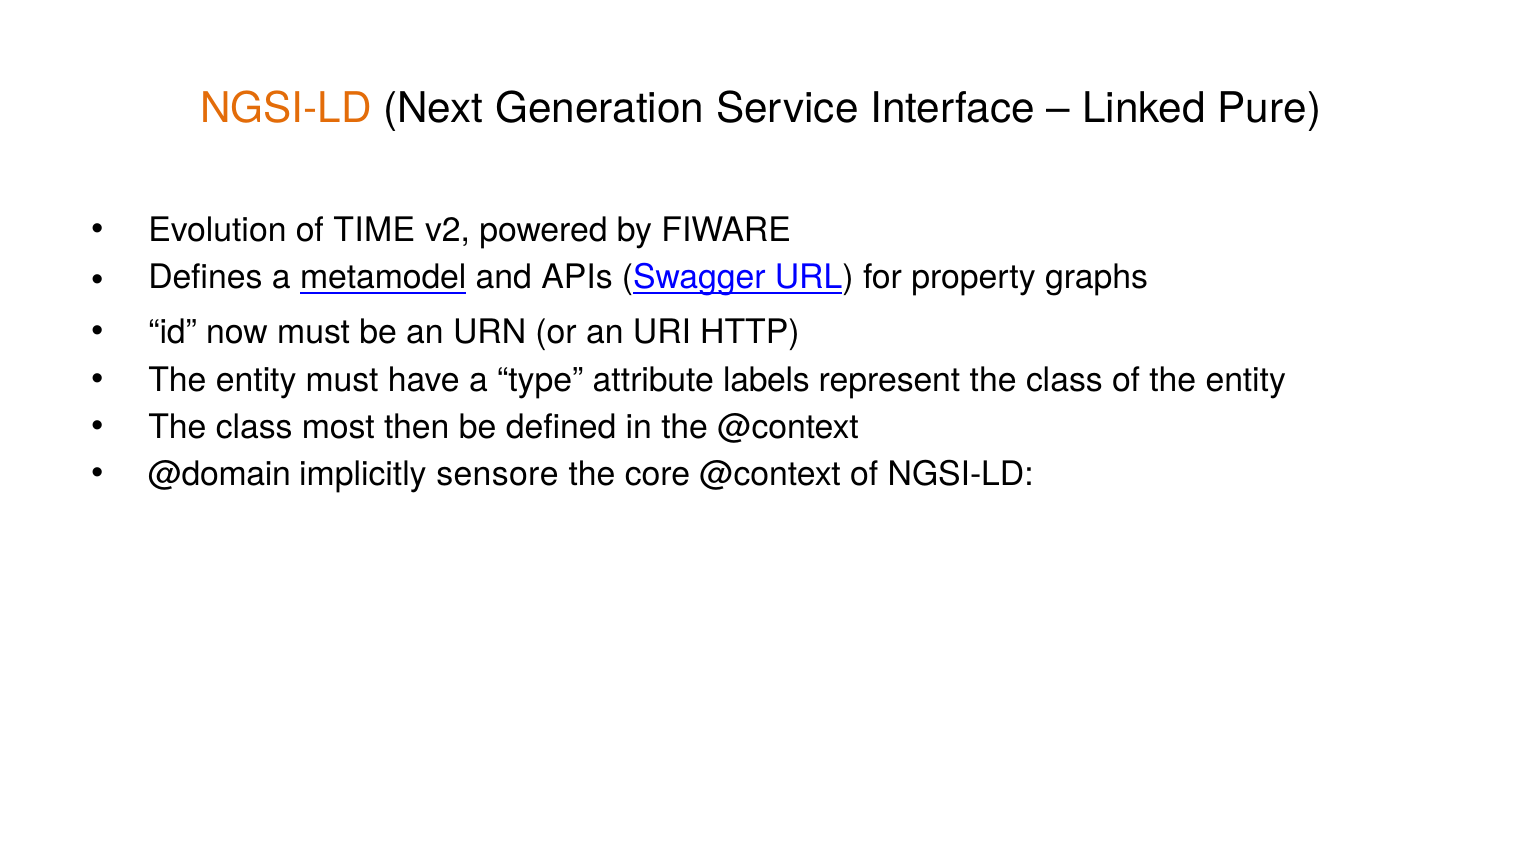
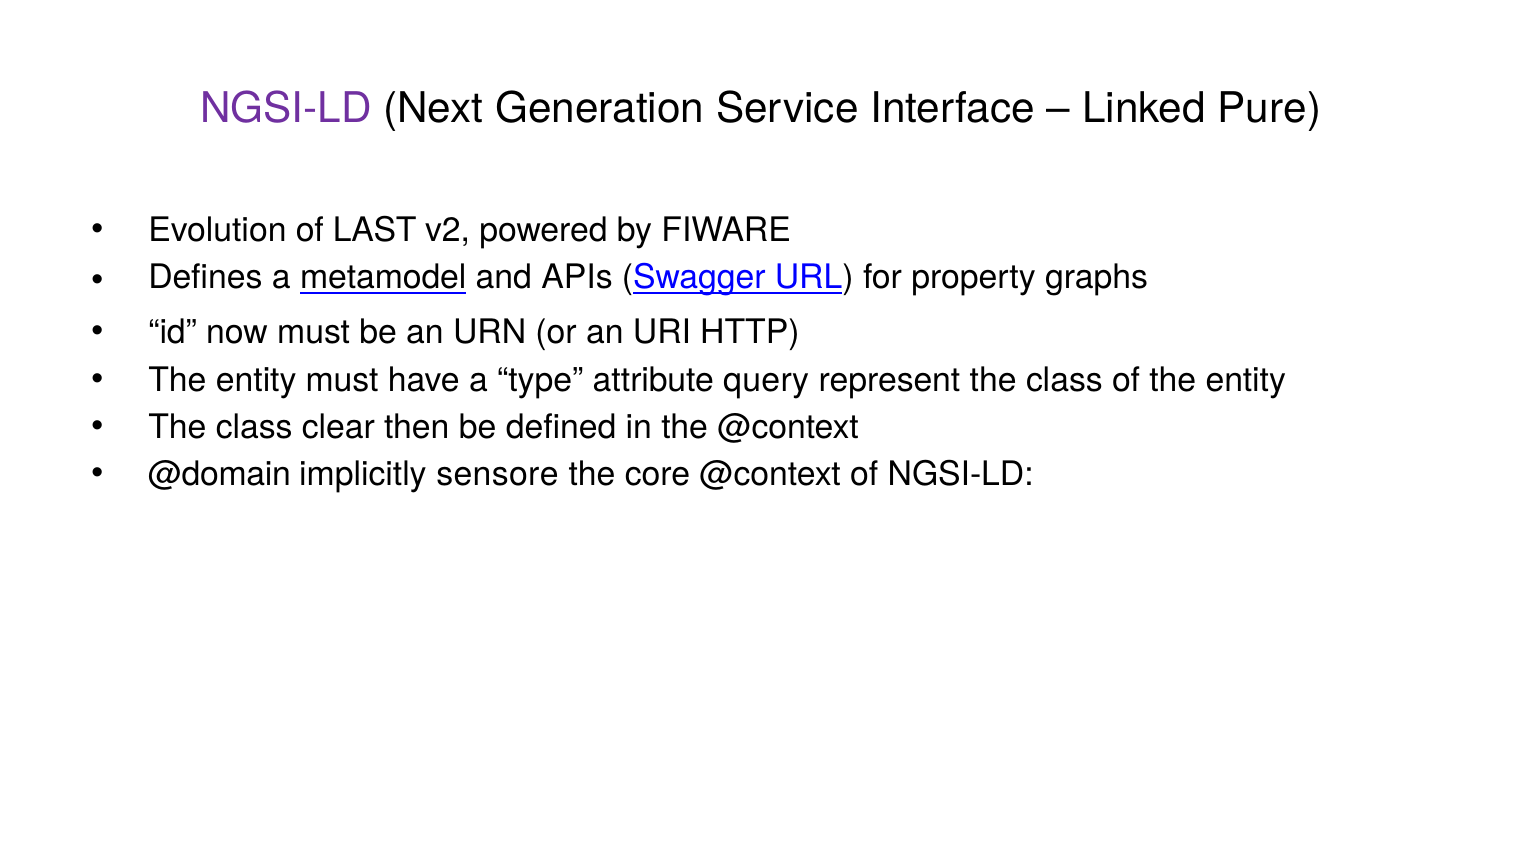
NGSI-LD colour: orange -> purple (286, 109)
TIME: TIME -> LAST (375, 230)
labels: labels -> query (766, 380)
most: most -> clear (338, 427)
